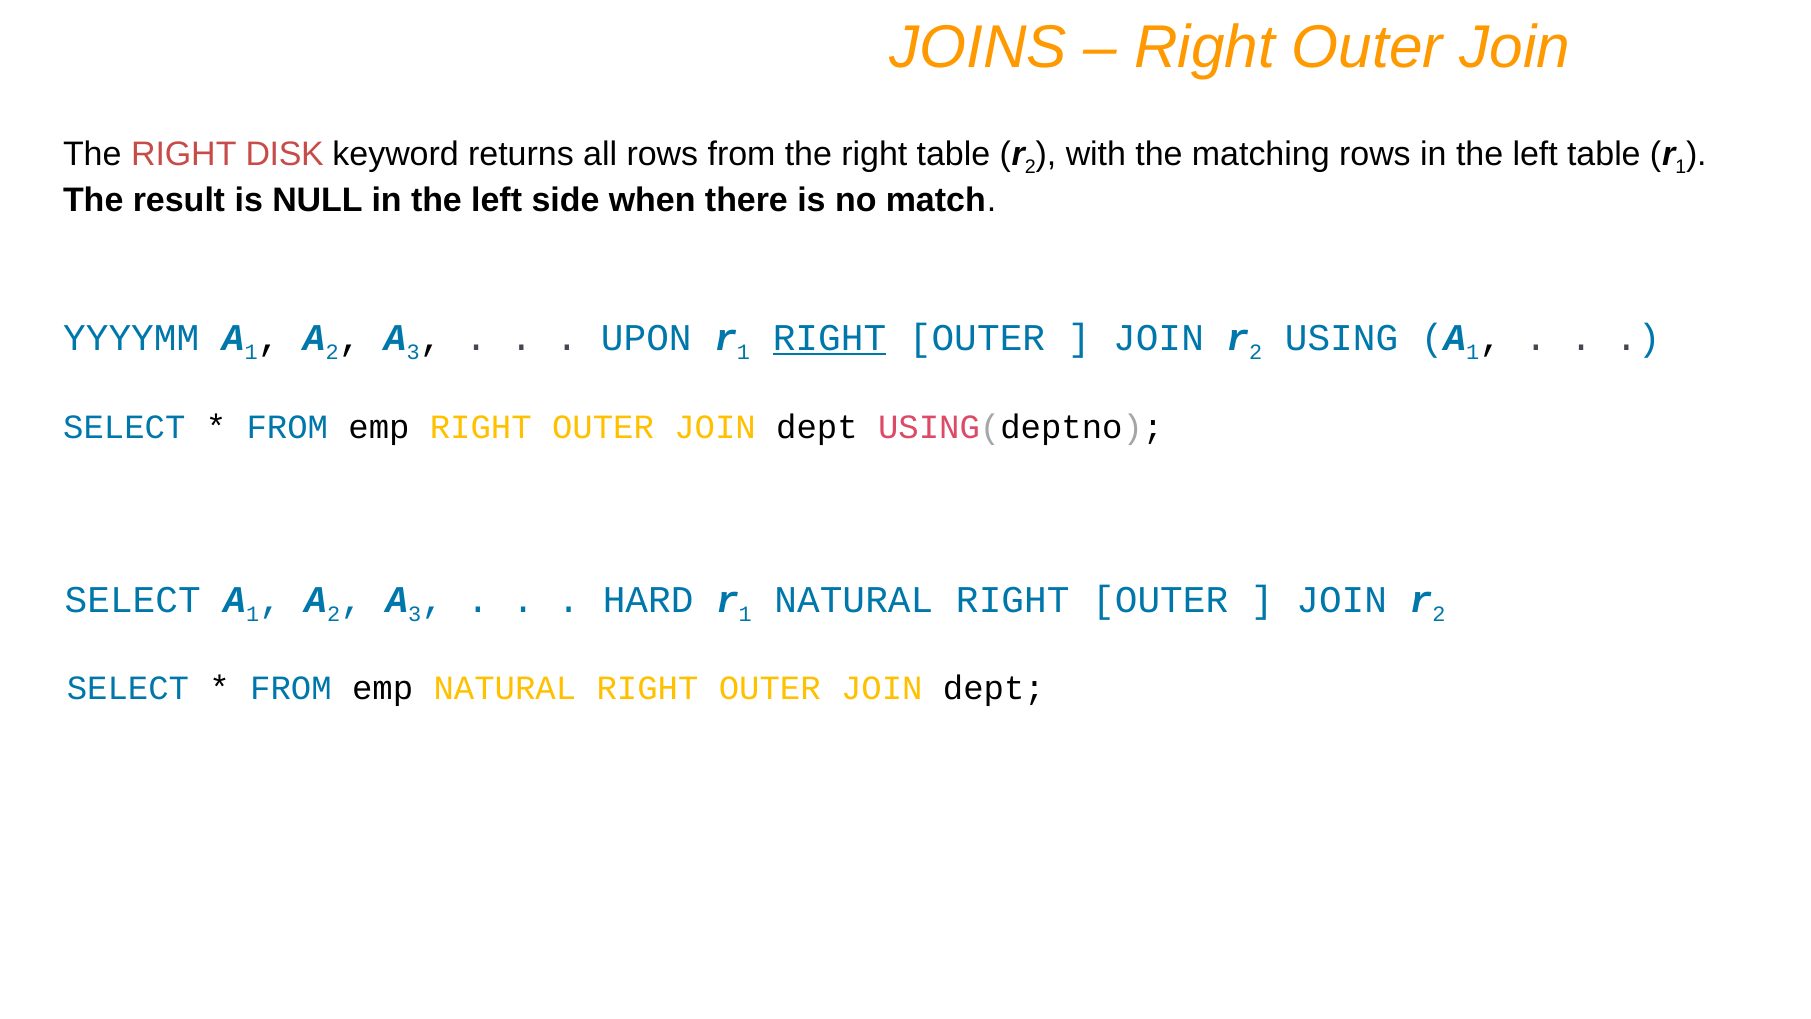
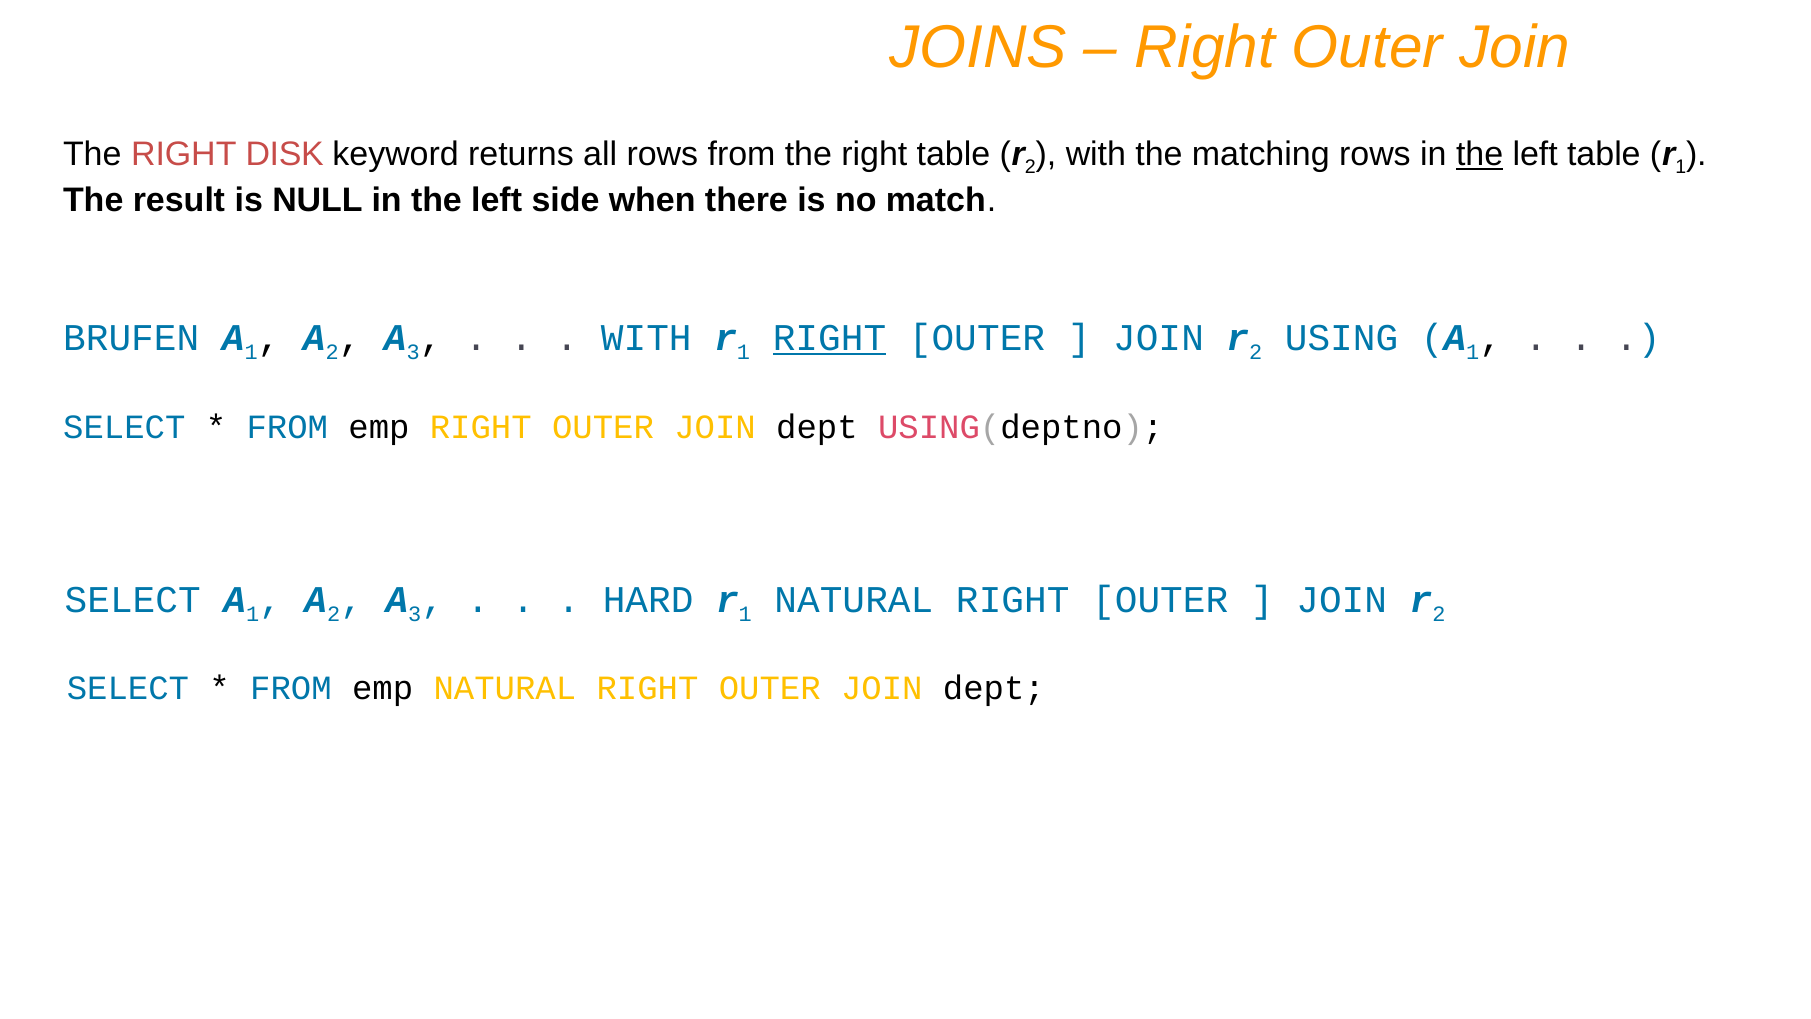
the underline: none -> present (1480, 154)
YYYYMM: YYYYMM -> BRUFEN (131, 338)
UPON: UPON -> WITH (646, 338)
